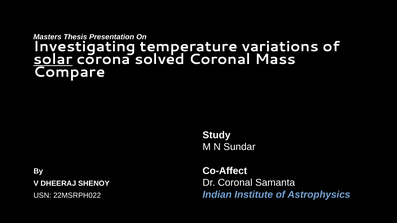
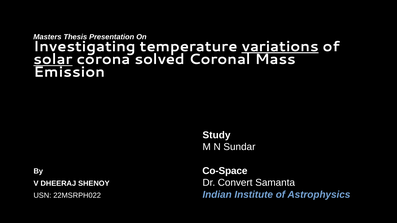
variations underline: none -> present (280, 46)
Compare: Compare -> Emission (69, 72)
Co-Affect: Co-Affect -> Co-Space (225, 171)
Dr Coronal: Coronal -> Convert (235, 183)
